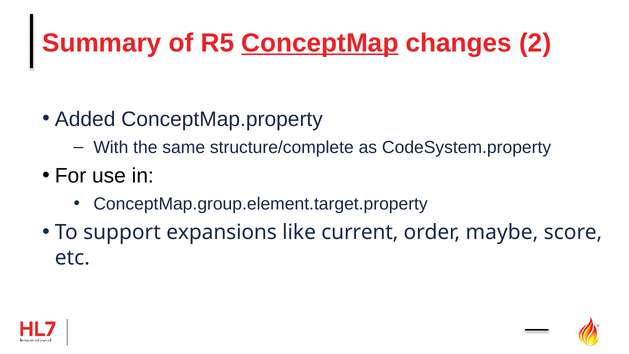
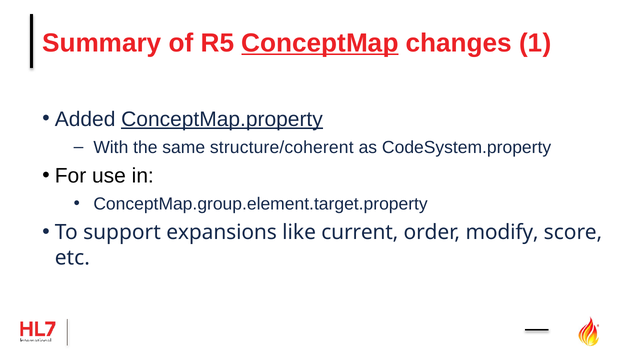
2: 2 -> 1 (535, 43)
ConceptMap.property underline: none -> present (222, 119)
structure/complete: structure/complete -> structure/coherent (282, 147)
maybe: maybe -> modify (502, 232)
